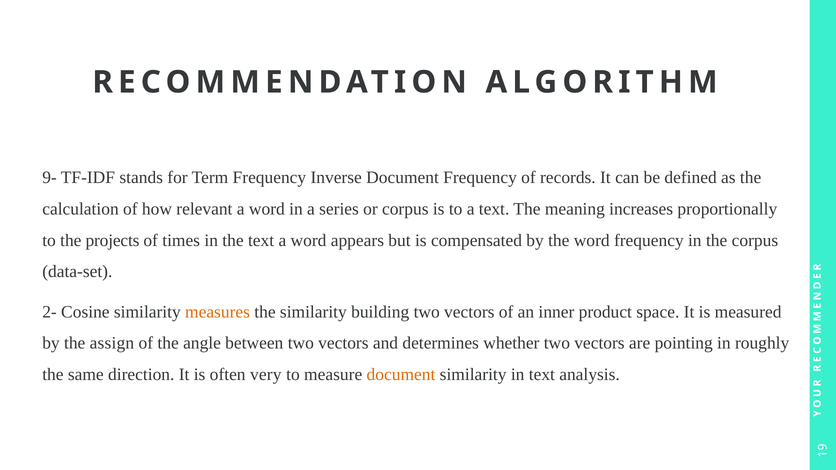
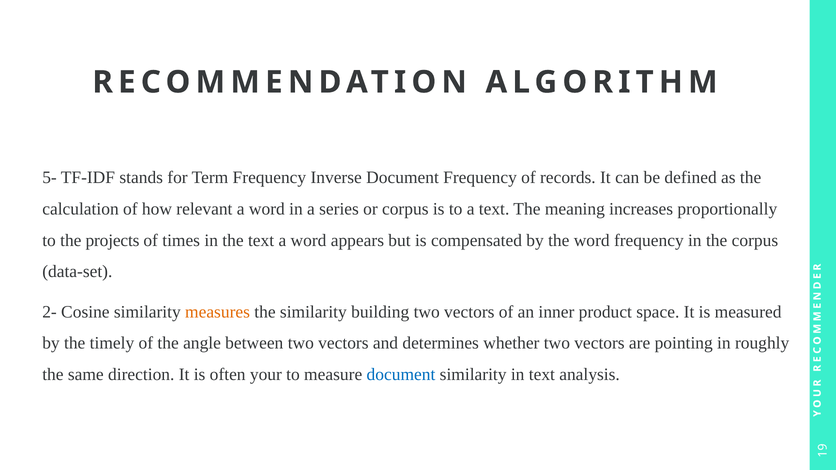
9-: 9- -> 5- (50, 178)
assign: assign -> timely (112, 343)
very: very -> your (266, 375)
document colour: orange -> blue (401, 375)
